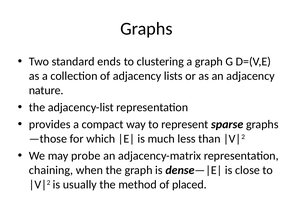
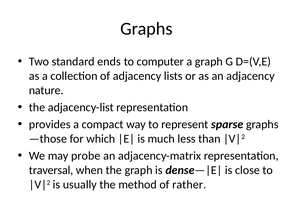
clustering: clustering -> computer (160, 61)
chaining: chaining -> traversal (51, 170)
placed: placed -> rather (189, 184)
